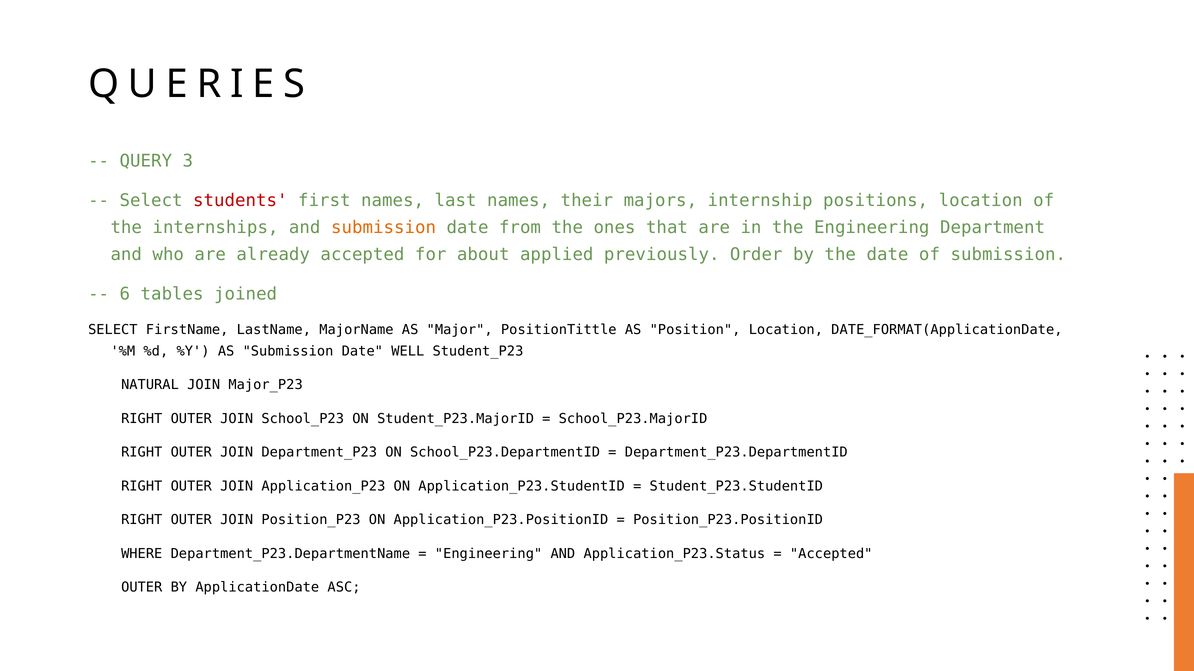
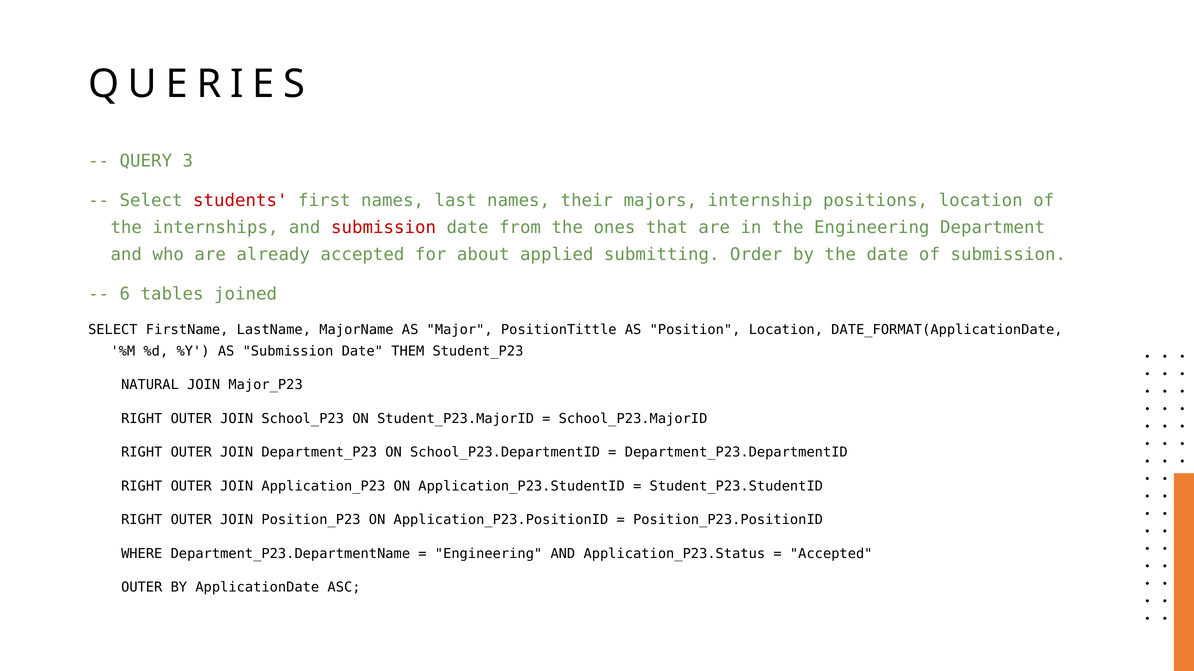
submission colour: orange -> red (384, 228)
previously: previously -> submitting (662, 255)
WELL: WELL -> THEM (408, 352)
